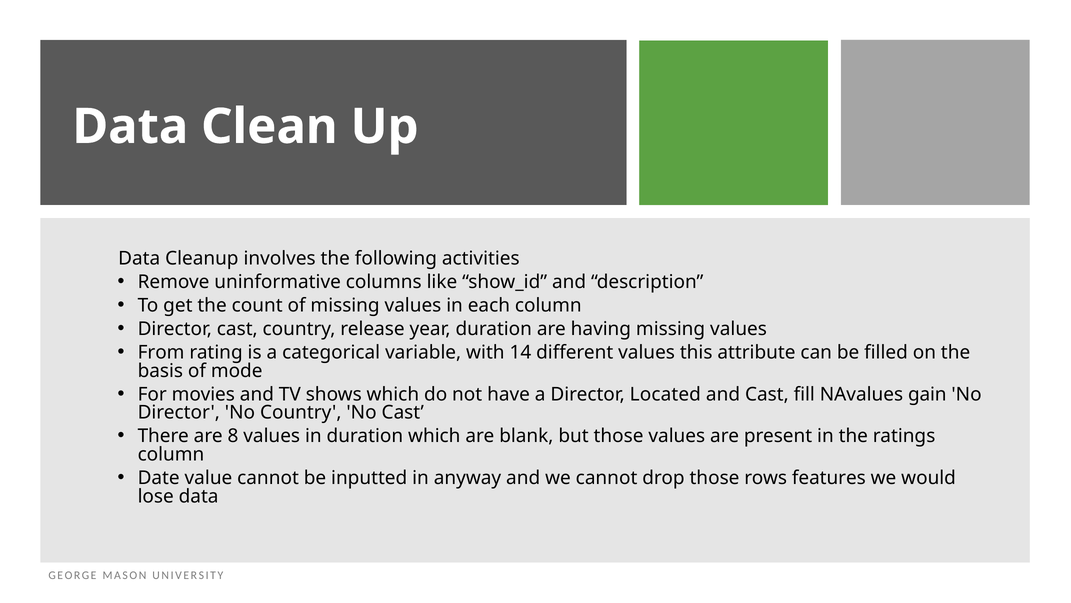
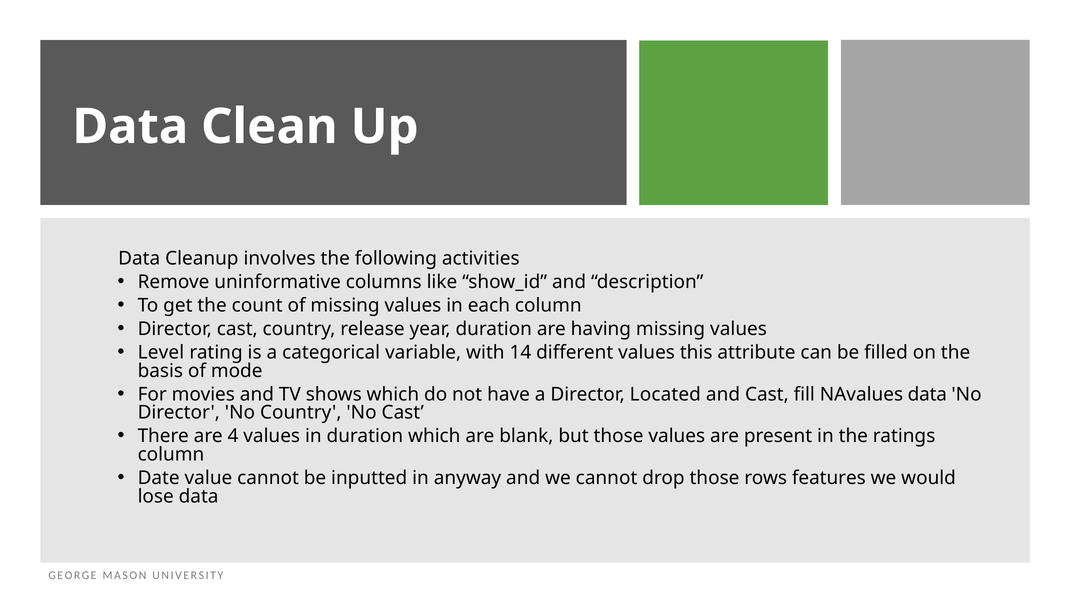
From: From -> Level (161, 352)
NAvalues gain: gain -> data (927, 394)
8: 8 -> 4 (233, 436)
